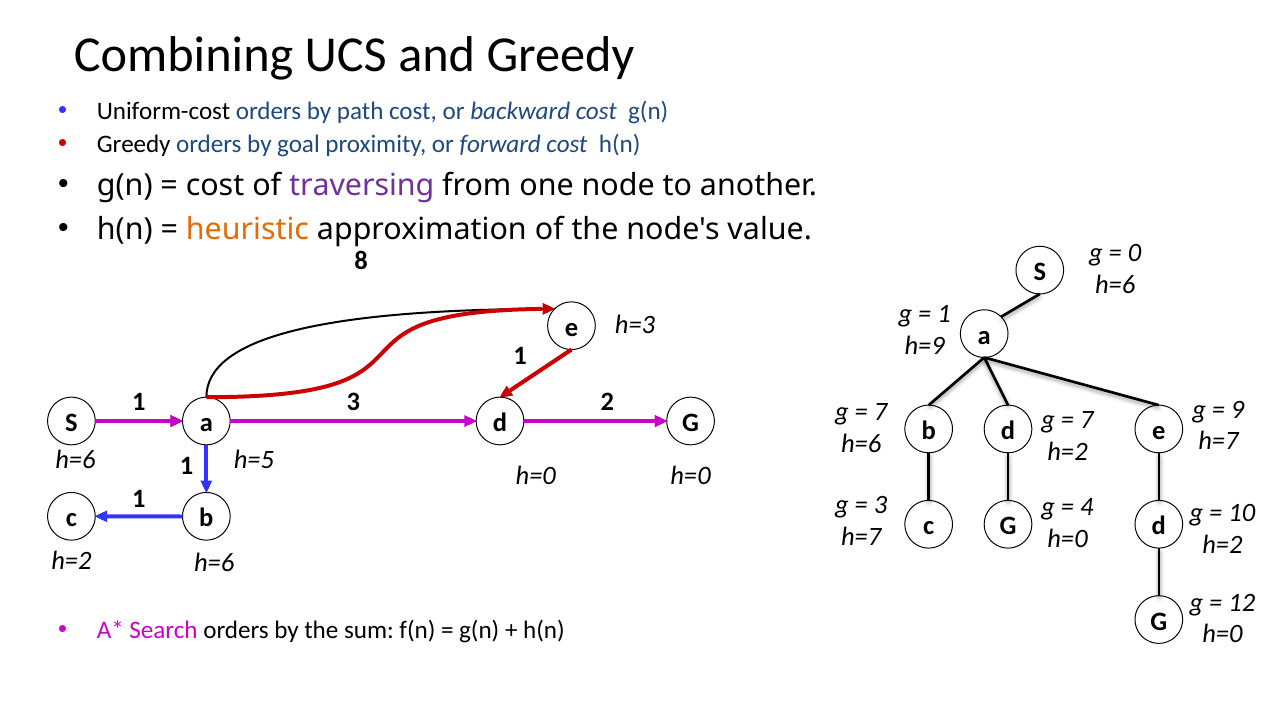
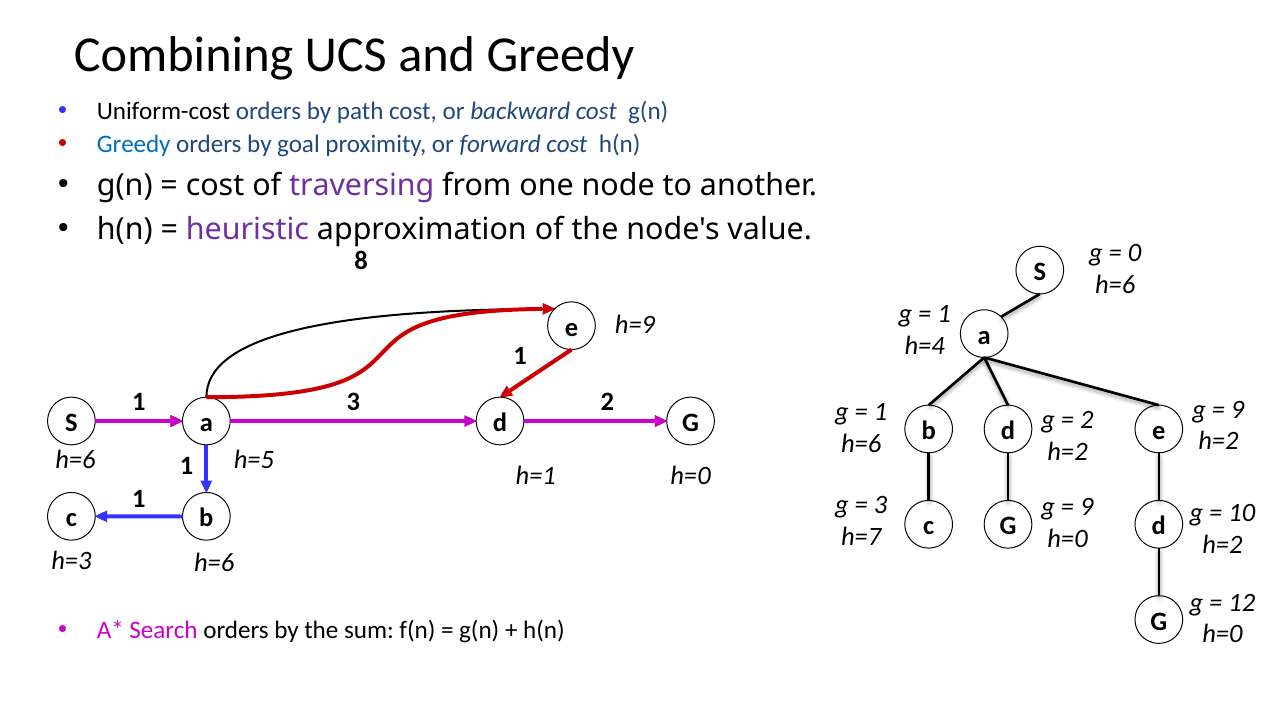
Greedy colour: black -> blue (134, 144)
heuristic colour: orange -> purple (248, 229)
h=3: h=3 -> h=9 (635, 324)
h=9: h=9 -> h=4 (925, 346)
7: 7 -> 1 (880, 412)
7: 7 -> 2 (1087, 419)
h=7: h=7 -> h=2 (1218, 441)
h=0: h=0 -> h=1 (536, 475)
4: 4 -> 9 (1087, 507)
h=2: h=2 -> h=3 (71, 561)
